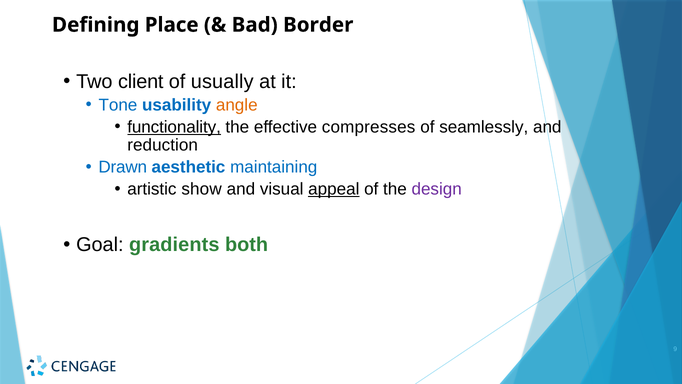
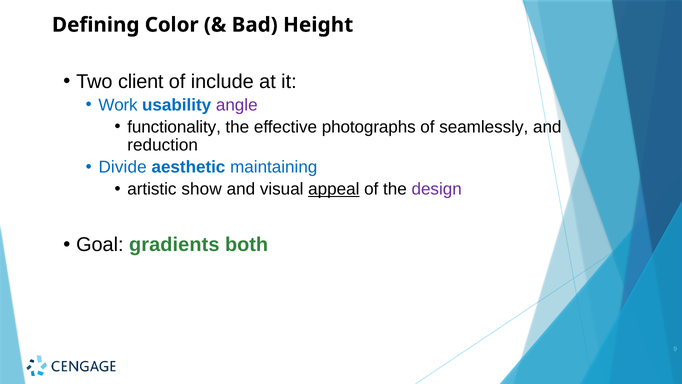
Place: Place -> Color (172, 25)
Border: Border -> Height (318, 25)
usually: usually -> include (222, 81)
Tone: Tone -> Work (118, 105)
angle colour: orange -> purple (237, 105)
functionality underline: present -> none (174, 127)
compresses: compresses -> photographs (369, 127)
Drawn: Drawn -> Divide (123, 167)
